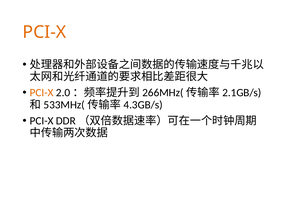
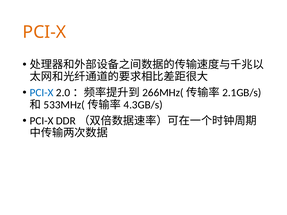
PCI-X colour: orange -> blue (42, 93)
